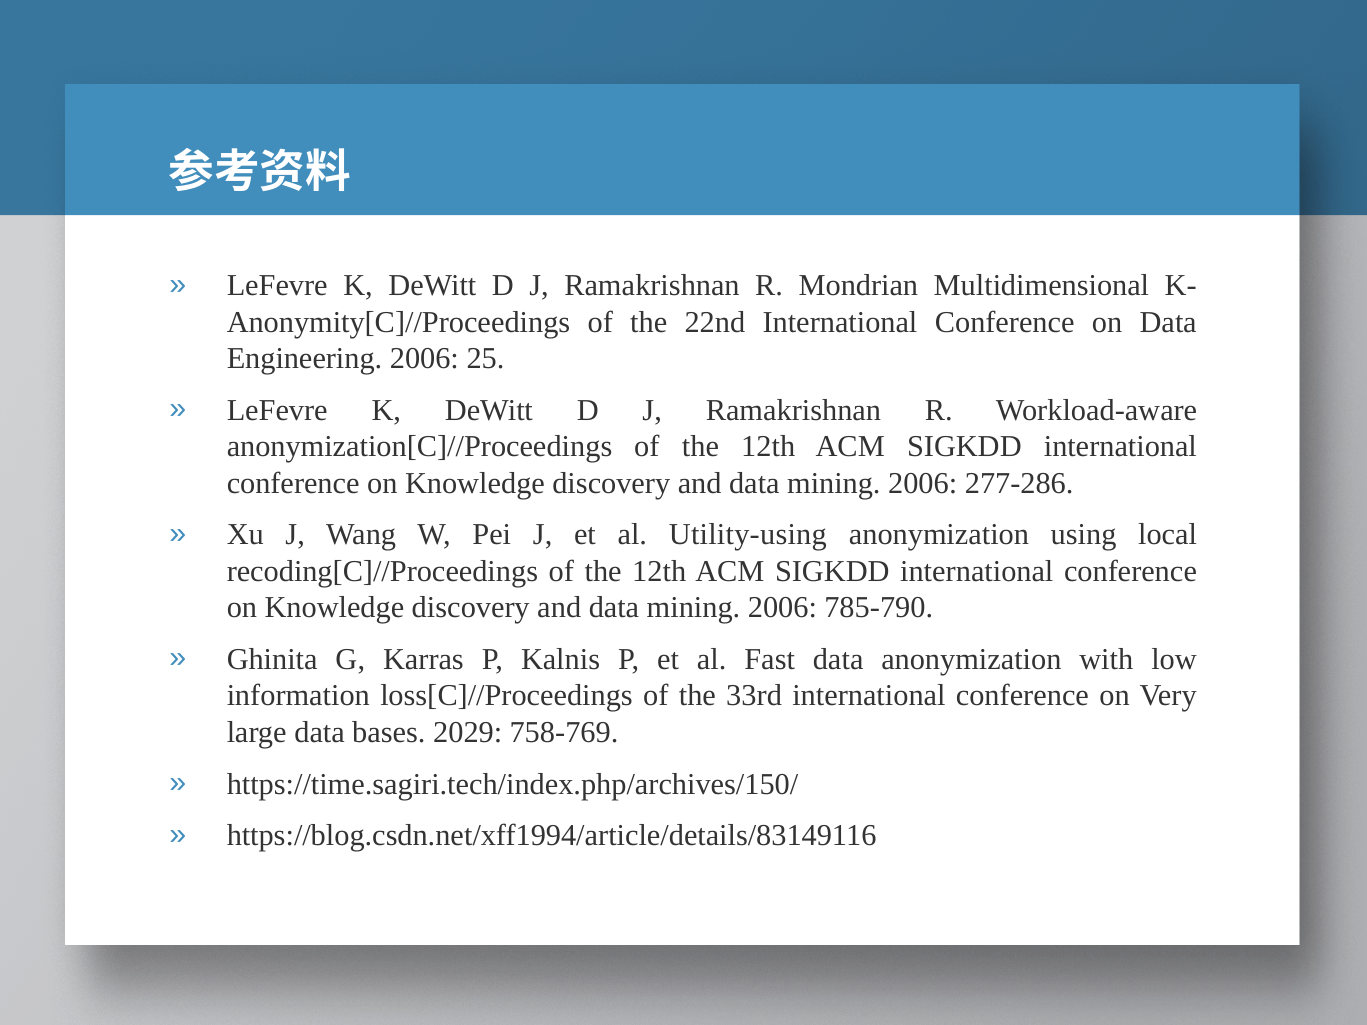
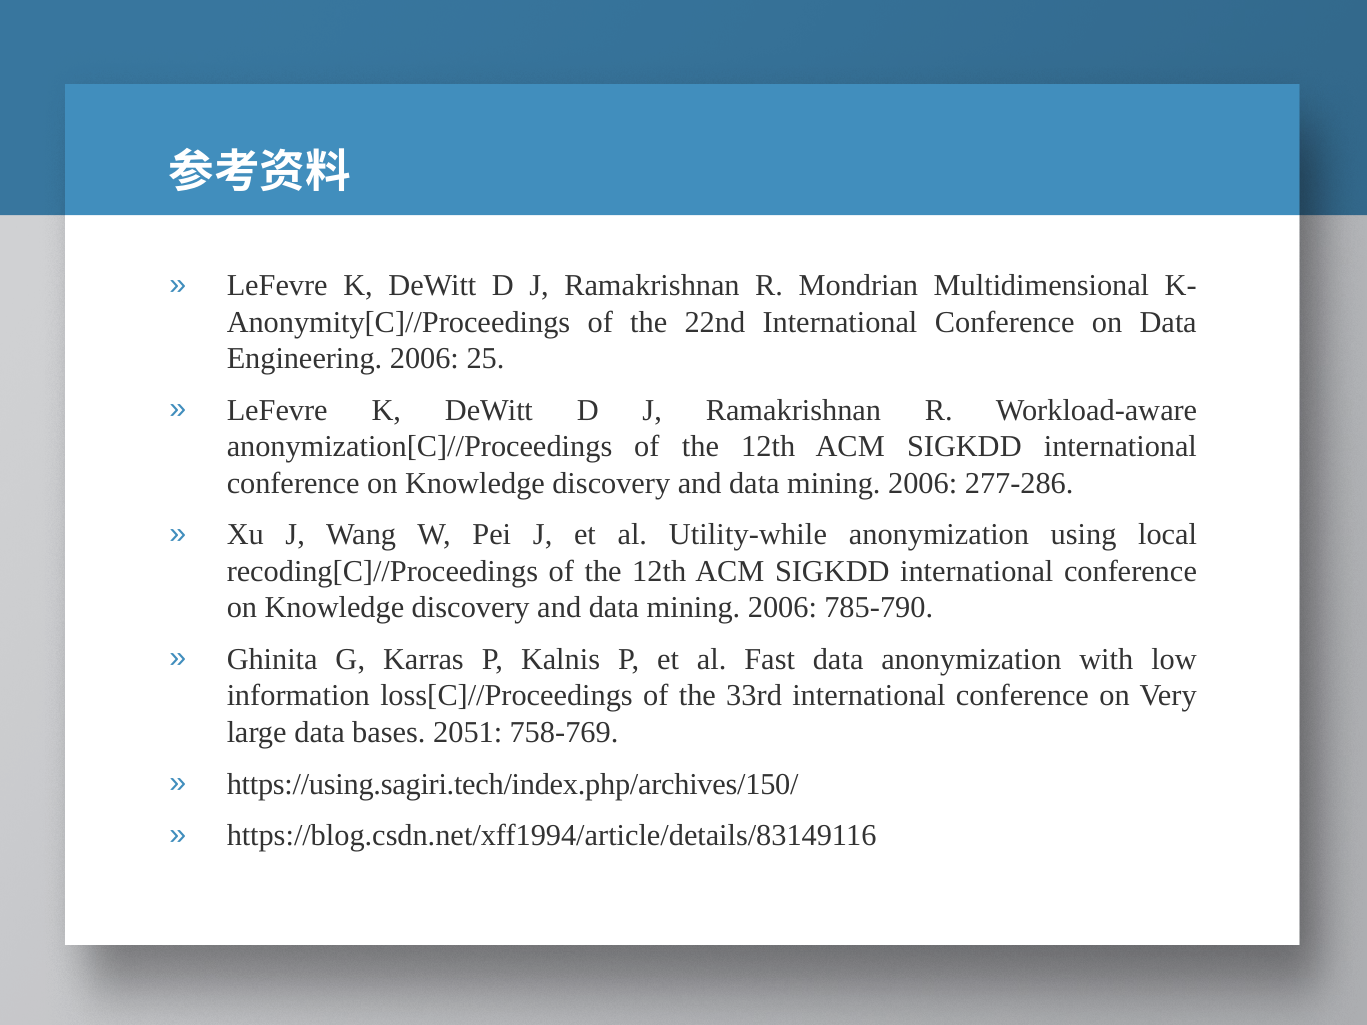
Utility-using: Utility-using -> Utility-while (748, 535)
2029: 2029 -> 2051 (468, 733)
https://time.sagiri.tech/index.php/archives/150/: https://time.sagiri.tech/index.php/archives/150/ -> https://using.sagiri.tech/index.php/archives/150/ (513, 784)
